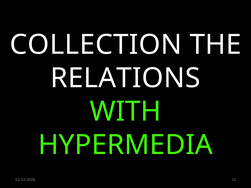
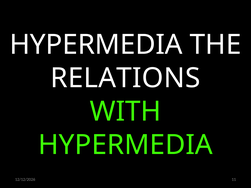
COLLECTION: COLLECTION -> HYPERMEDIA (96, 45)
